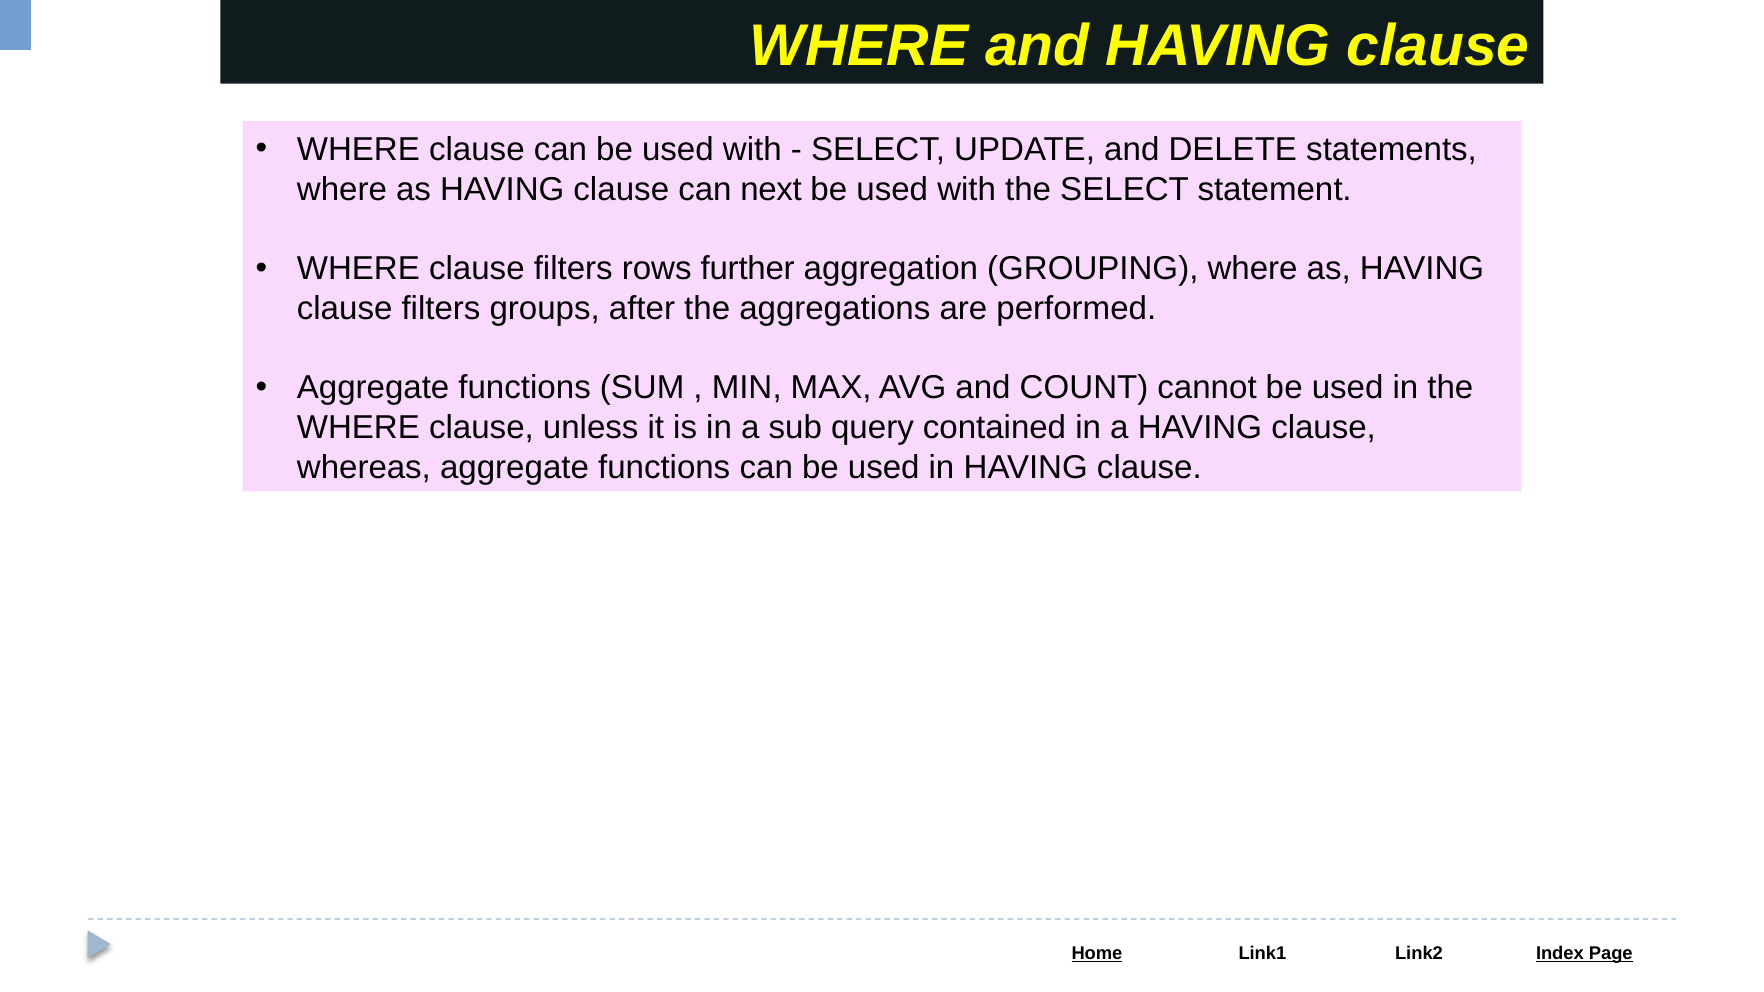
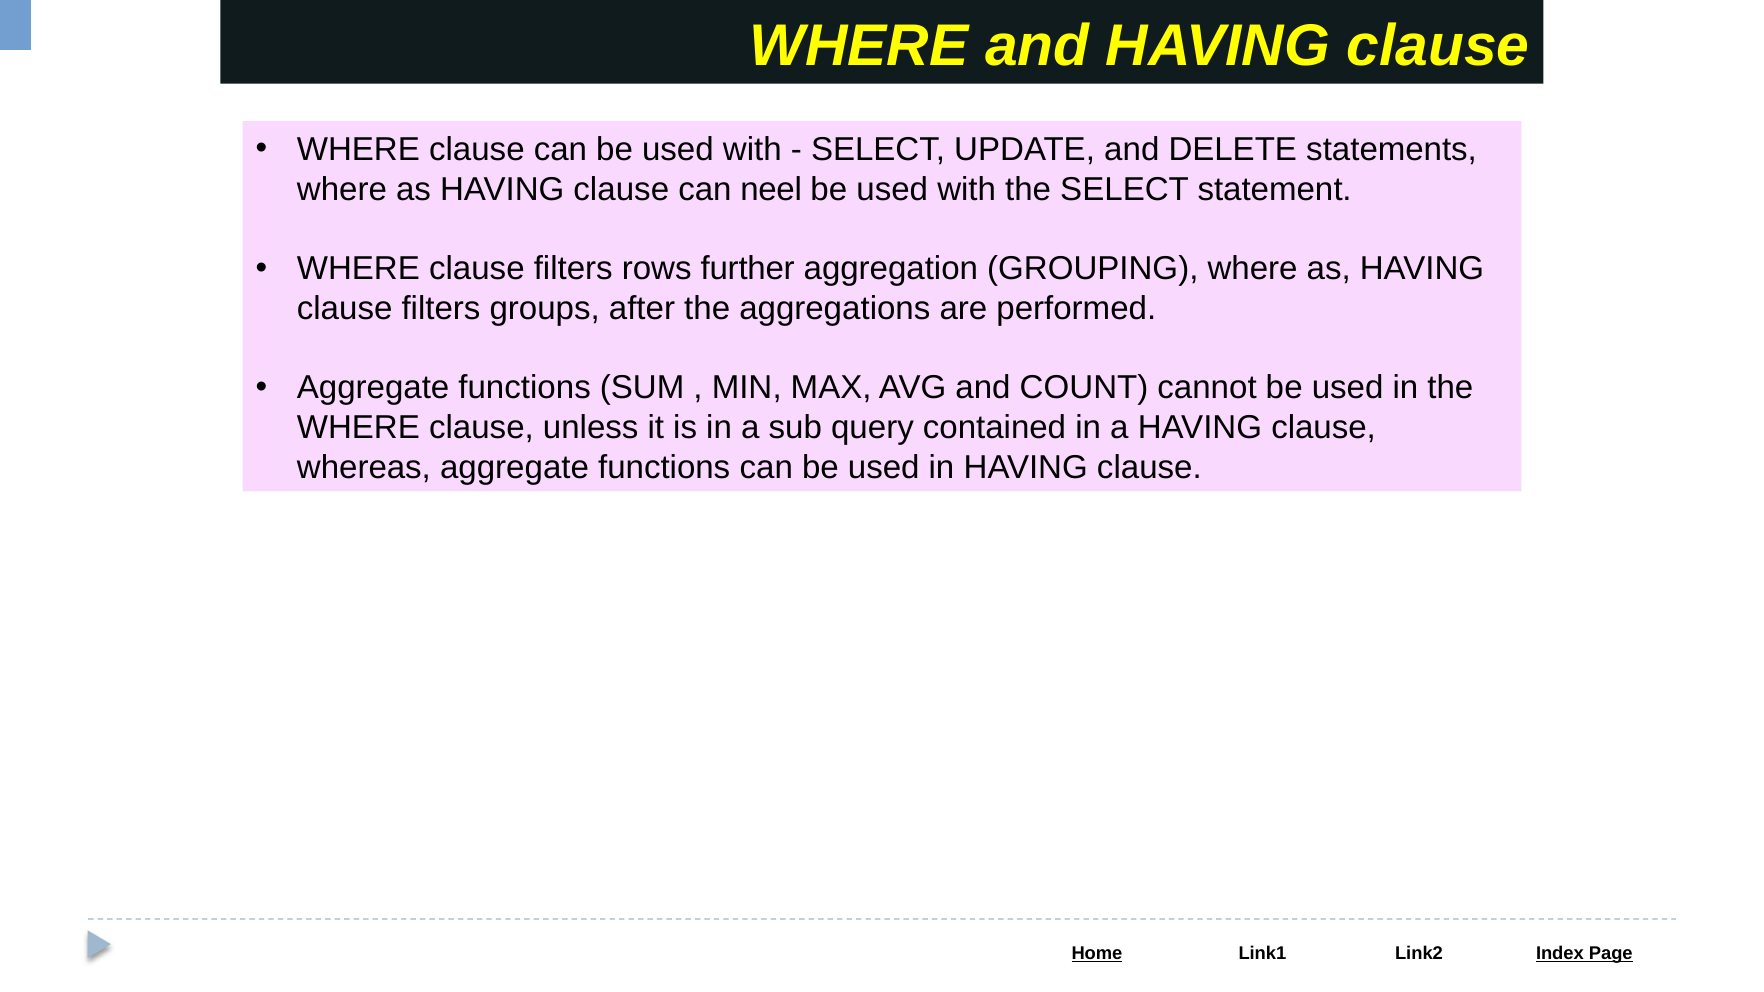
next: next -> neel (771, 190)
